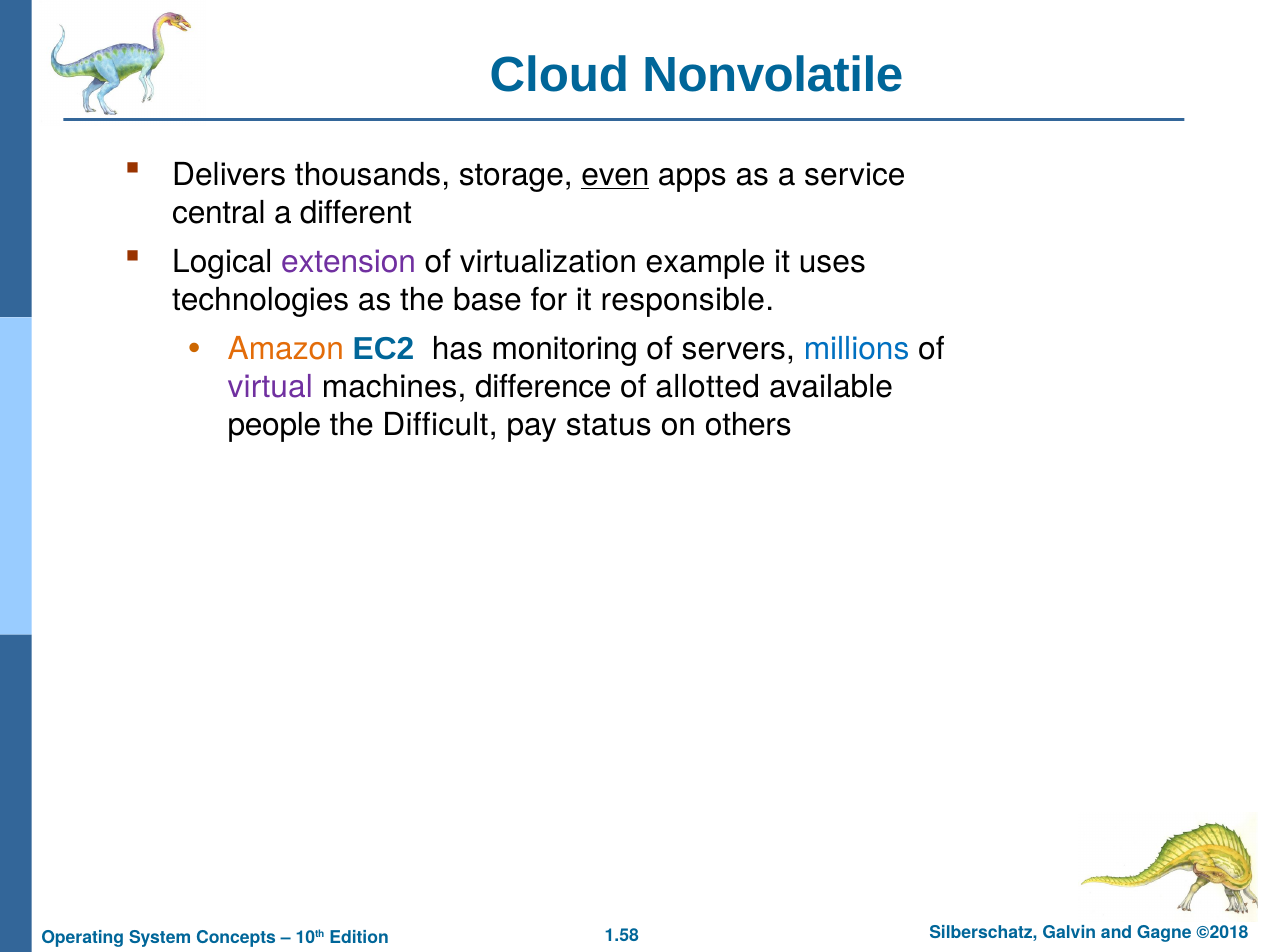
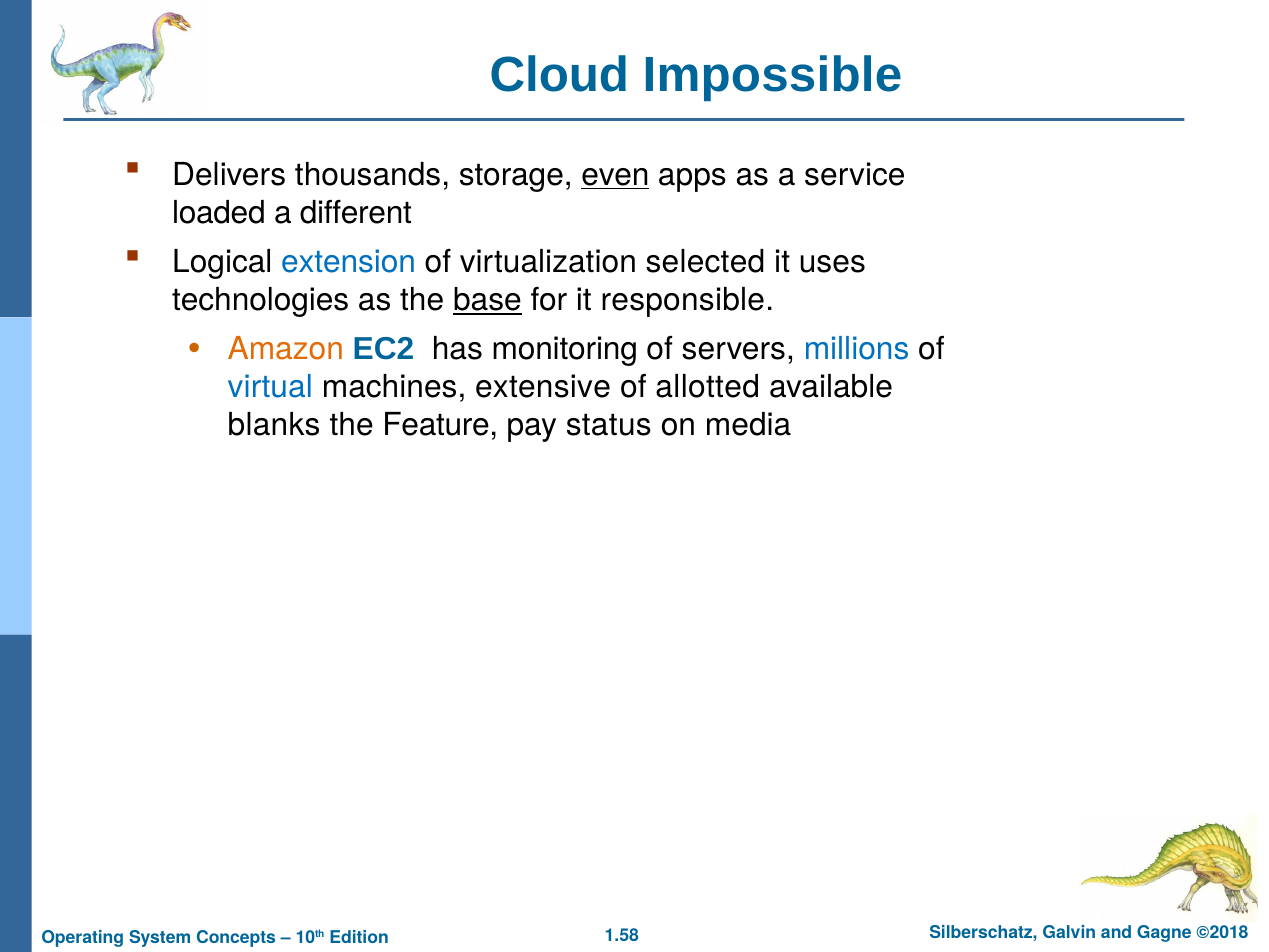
Nonvolatile: Nonvolatile -> Impossible (772, 75)
central: central -> loaded (219, 213)
extension colour: purple -> blue (349, 262)
example: example -> selected (705, 262)
base underline: none -> present (487, 300)
virtual colour: purple -> blue (270, 387)
difference: difference -> extensive (543, 387)
people: people -> blanks (274, 425)
Difficult: Difficult -> Feature (440, 425)
others: others -> media (748, 425)
